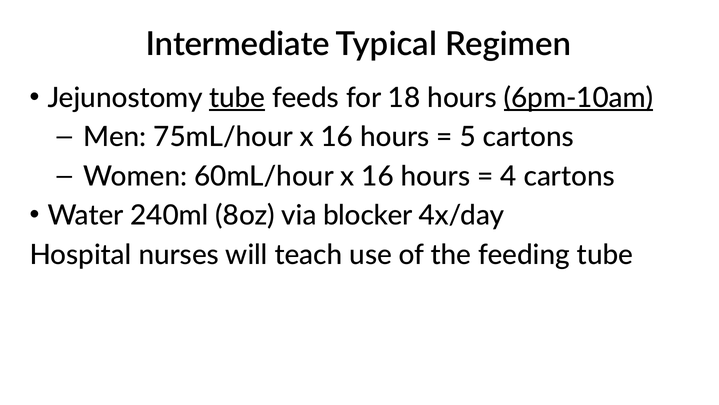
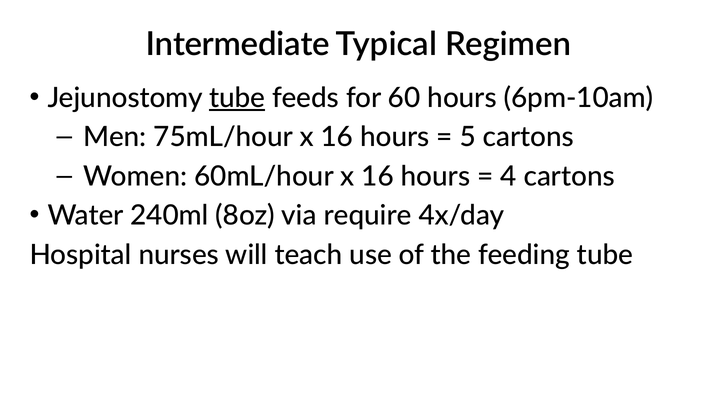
18: 18 -> 60 (404, 98)
6pm-10am underline: present -> none (578, 98)
blocker: blocker -> require (368, 215)
